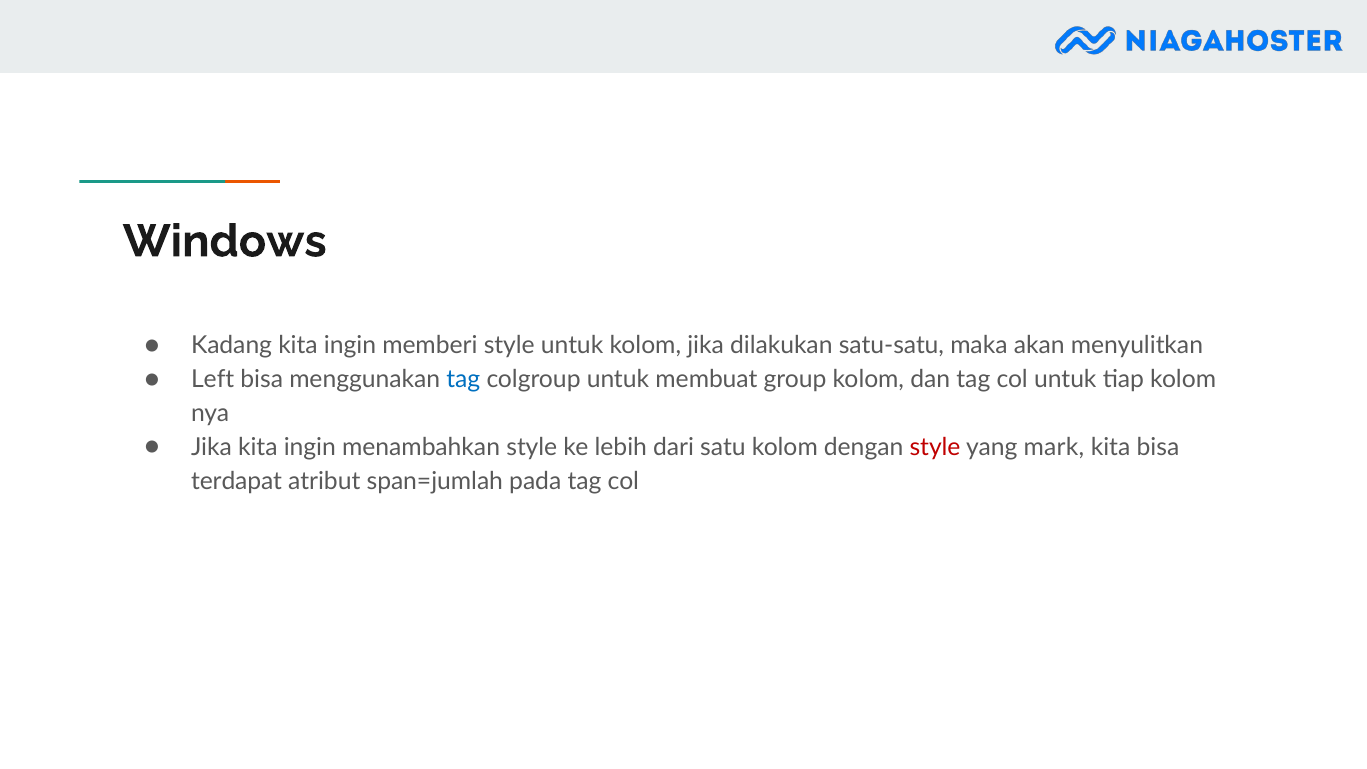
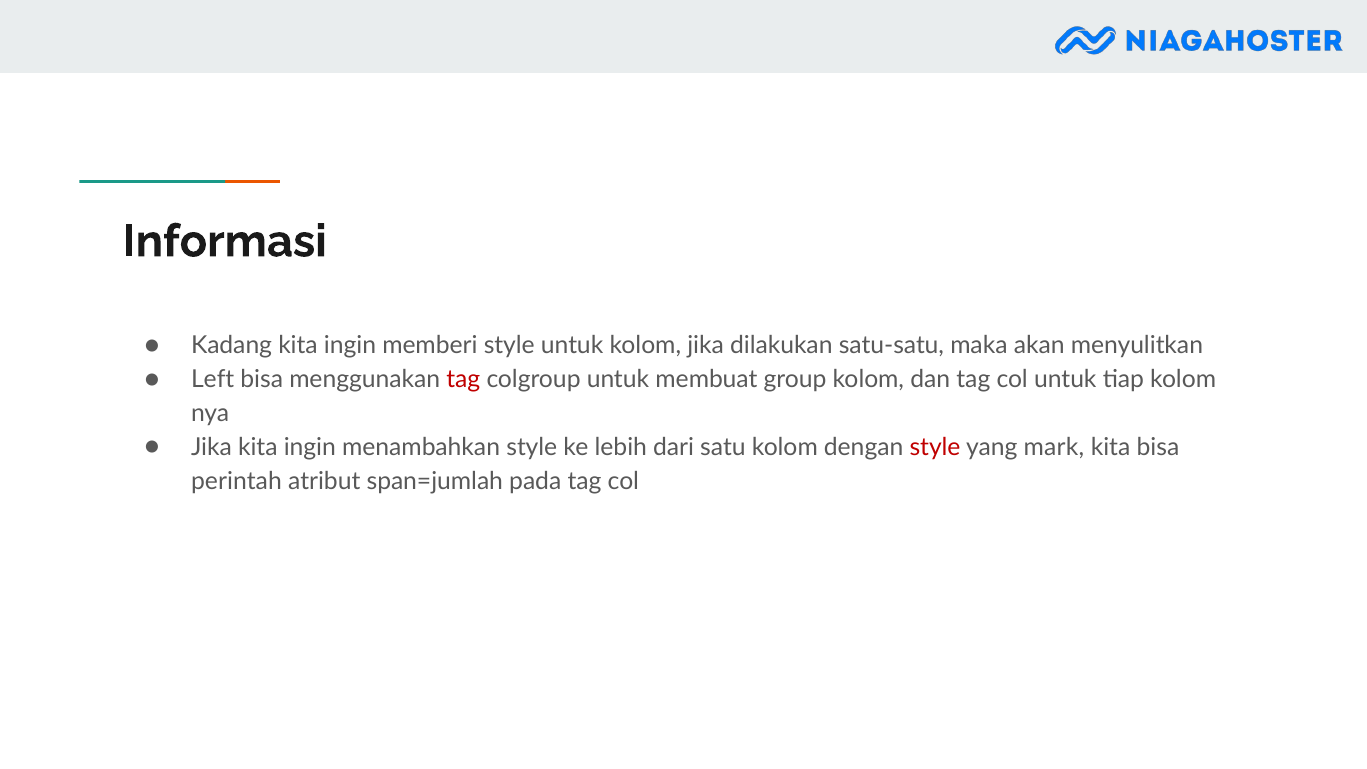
Windows: Windows -> Informasi (225, 241)
tag colour: blue -> red (463, 379)
terdapat: terdapat -> perintah (236, 481)
